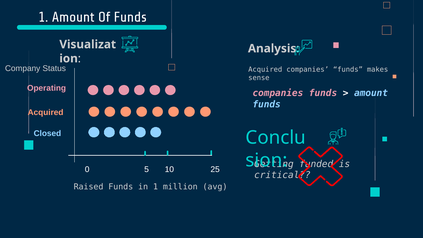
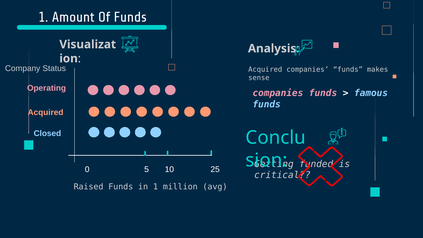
amount: amount -> famous (371, 93)
